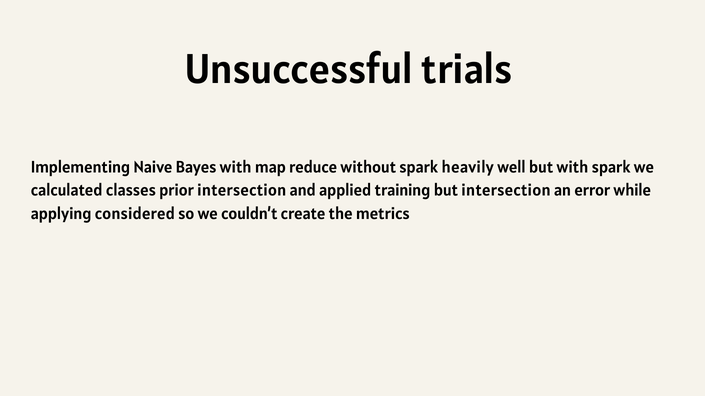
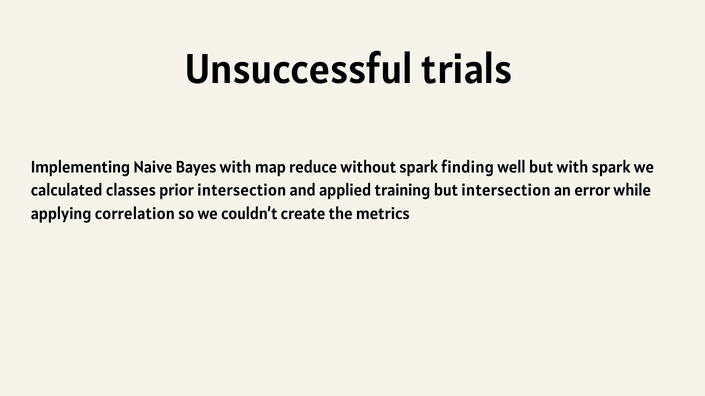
heavily: heavily -> finding (468, 167)
considered: considered -> correlation (135, 214)
